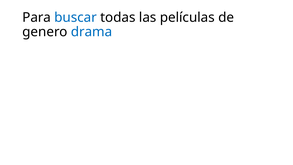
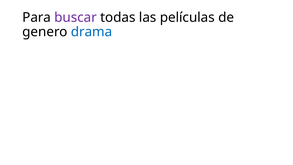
buscar colour: blue -> purple (76, 17)
